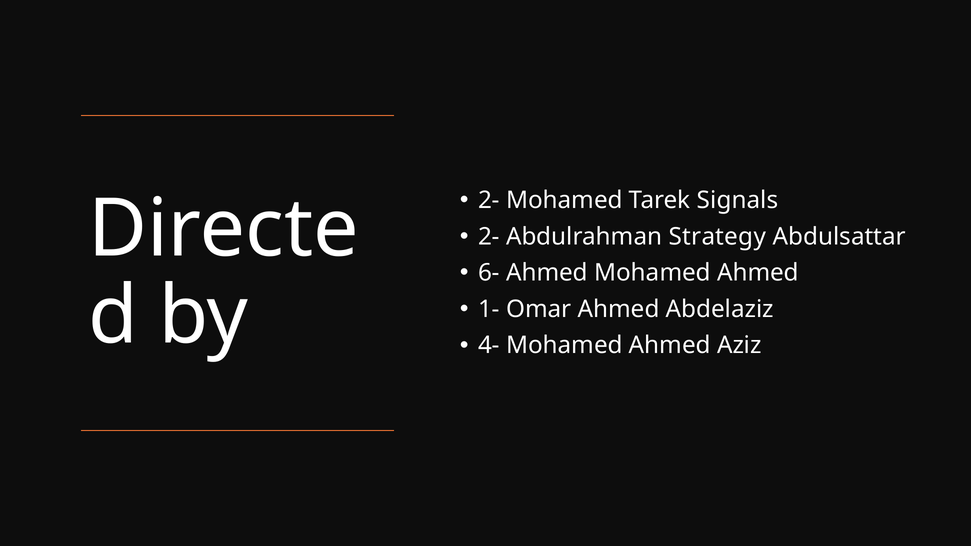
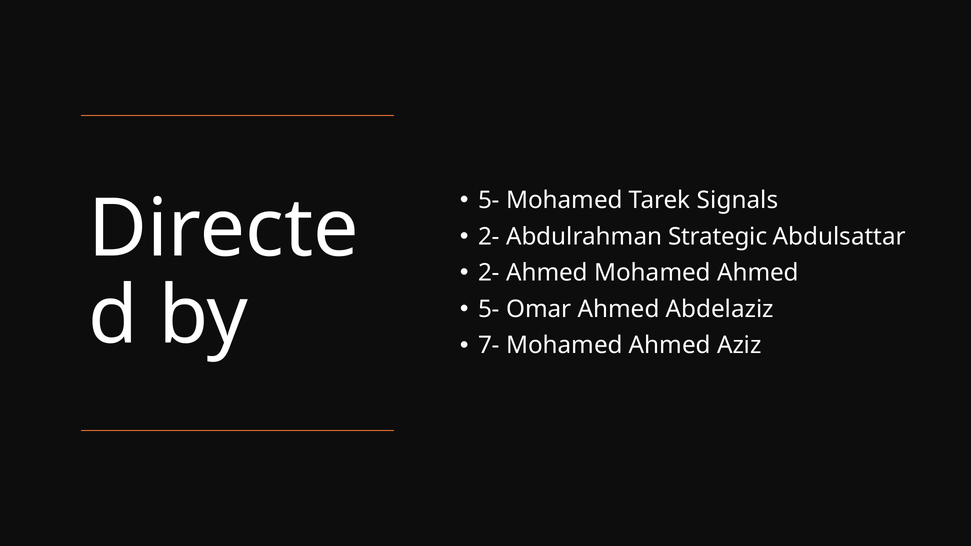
2-: 2- -> 5- (489, 200)
Strategy: Strategy -> Strategic (718, 237)
6-: 6- -> 2- (489, 273)
1-: 1- -> 5- (489, 309)
4-: 4- -> 7- (489, 346)
